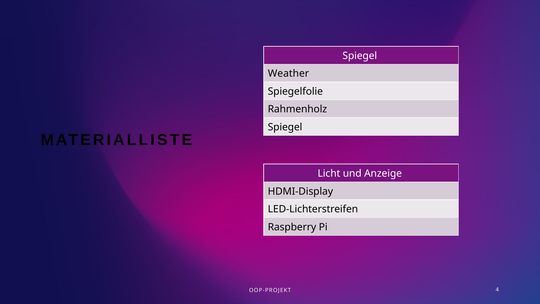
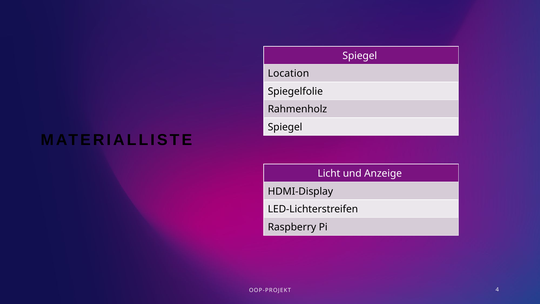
Weather: Weather -> Location (288, 74)
